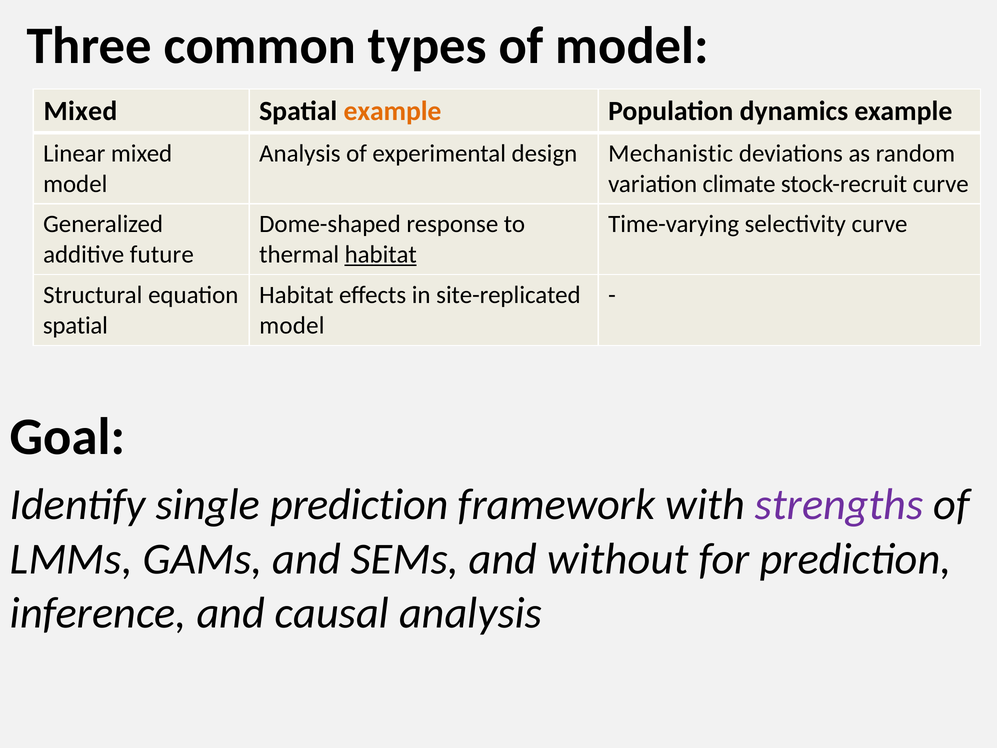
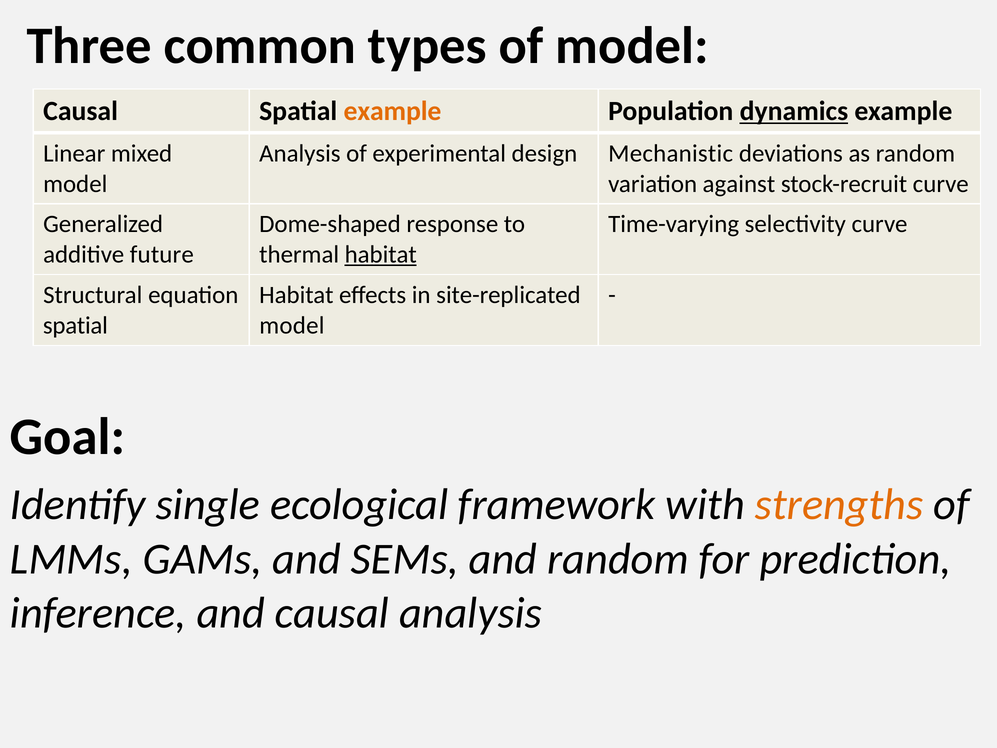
Mixed: Mixed -> Causal (81, 111)
dynamics underline: none -> present (794, 111)
climate: climate -> against (739, 184)
single prediction: prediction -> ecological (359, 505)
strengths colour: purple -> orange (839, 505)
and without: without -> random (618, 559)
